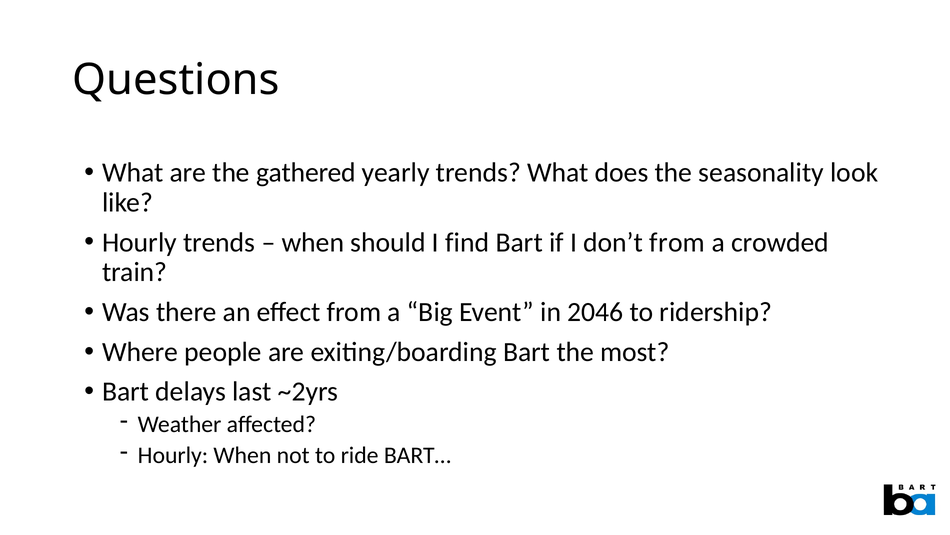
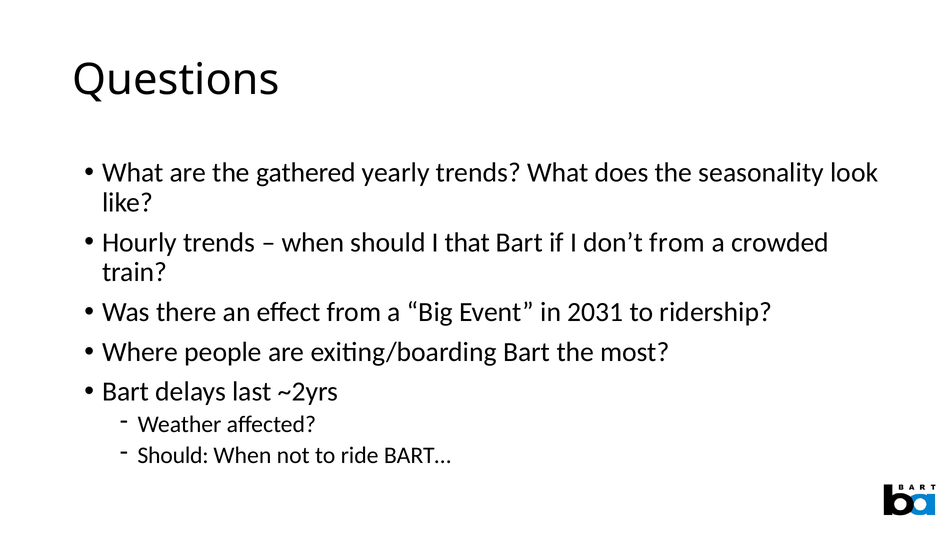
find: find -> that (467, 242)
2046: 2046 -> 2031 (595, 312)
Hourly: Hourly -> Should (173, 455)
